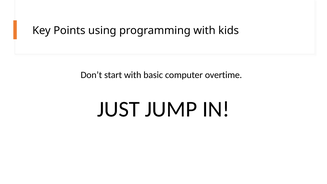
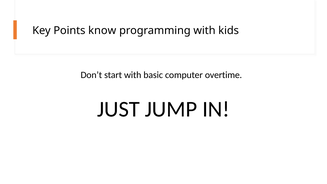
using: using -> know (102, 30)
